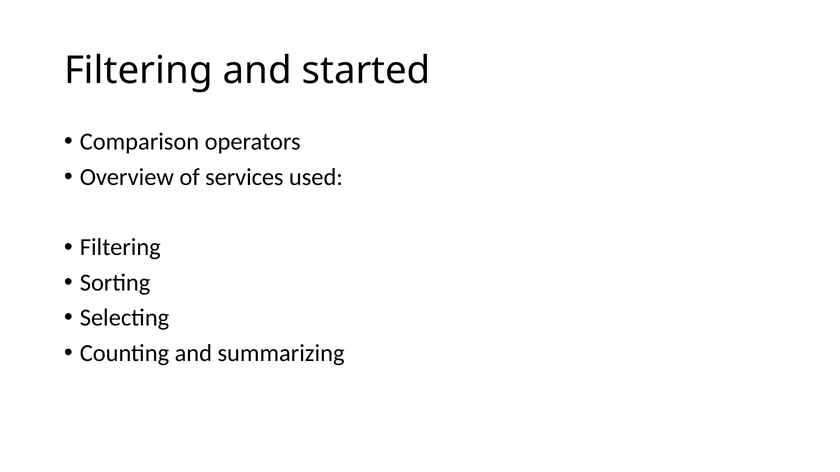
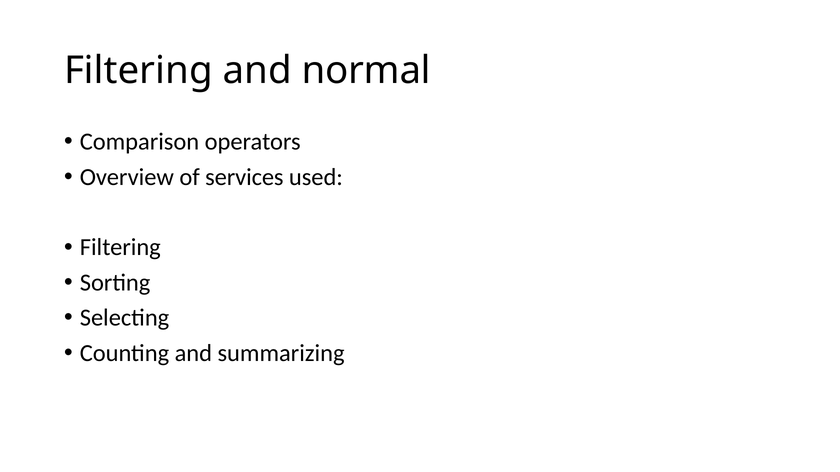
started: started -> normal (366, 71)
